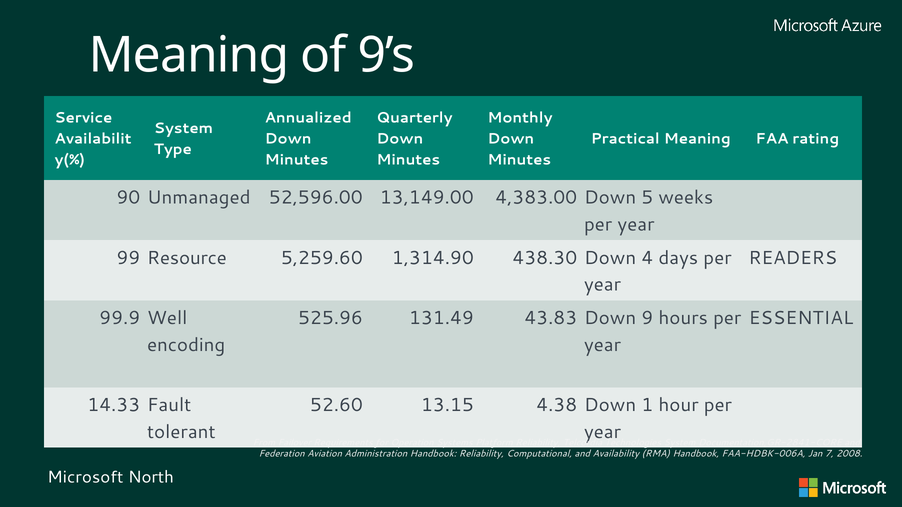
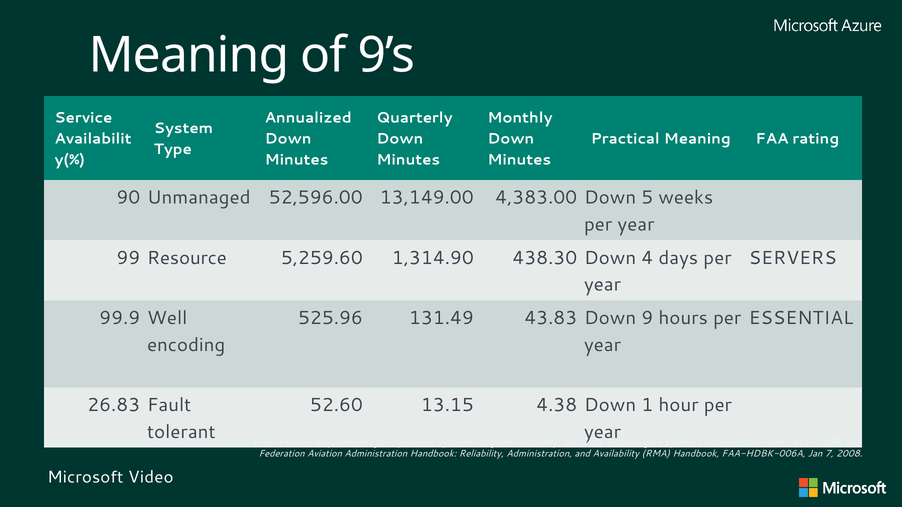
READERS: READERS -> SERVERS (793, 258)
14.33: 14.33 -> 26.83 (114, 405)
Reliability Computational: Computational -> Administration (539, 454)
North: North -> Video (151, 477)
